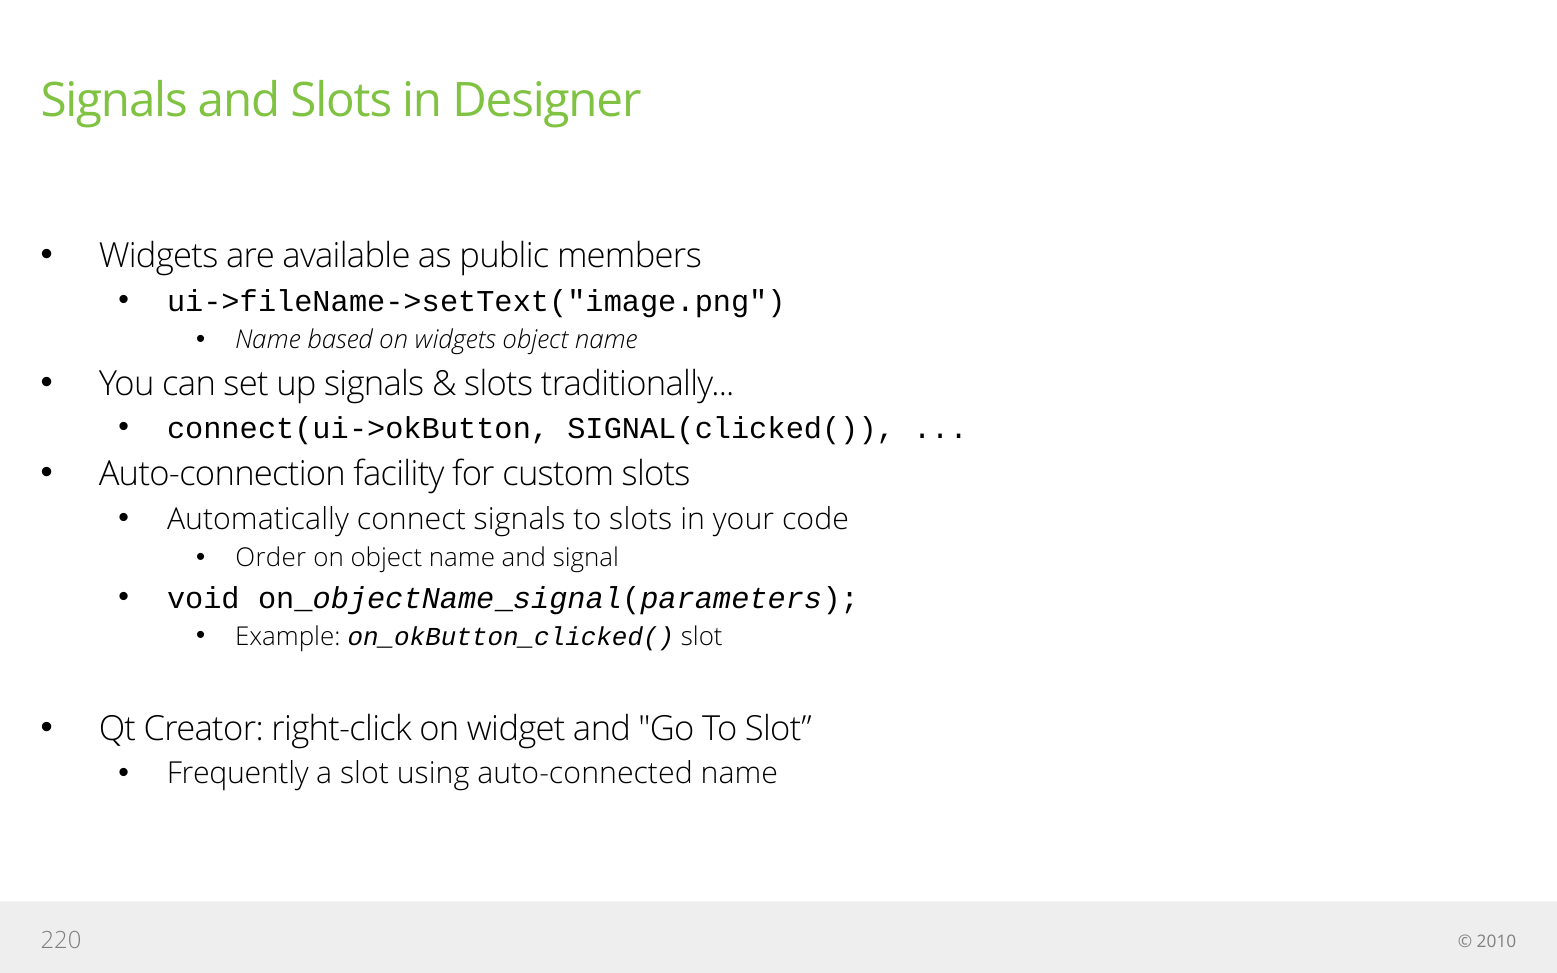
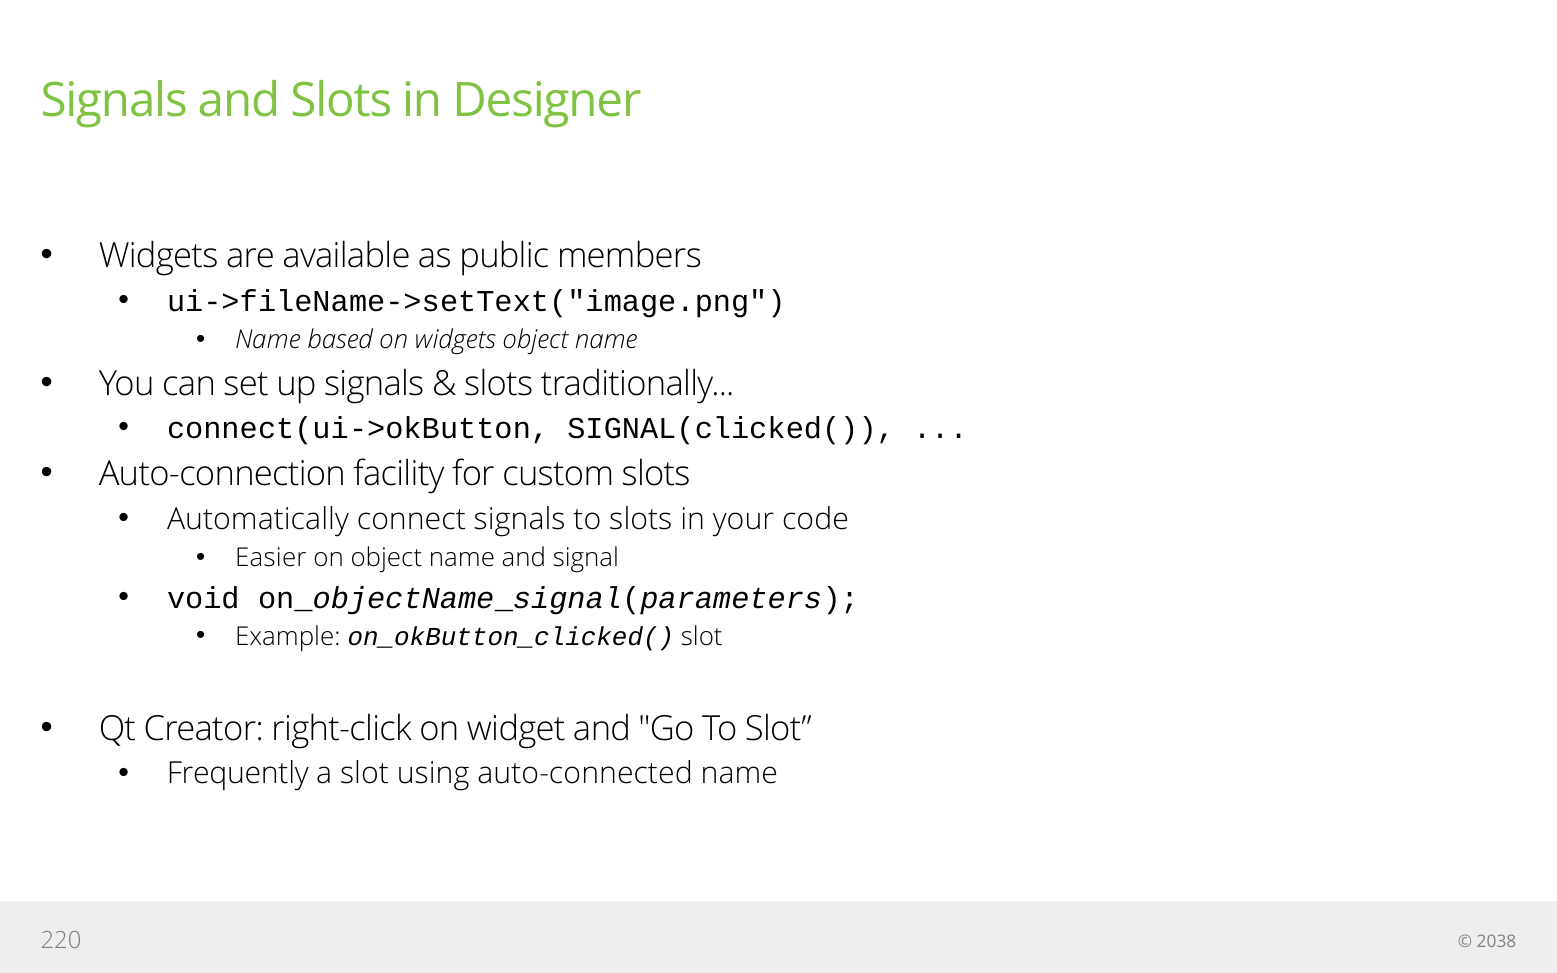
Order: Order -> Easier (271, 558)
2010: 2010 -> 2038 (1497, 942)
